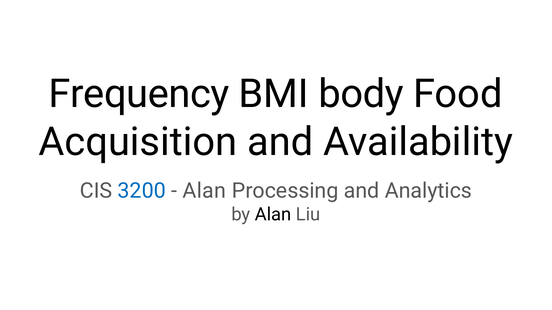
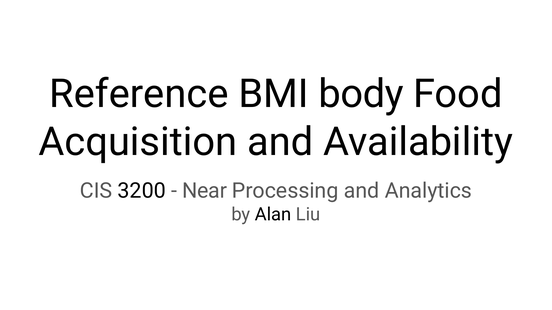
Frequency: Frequency -> Reference (139, 94)
3200 colour: blue -> black (142, 191)
Alan: Alan -> Near (205, 191)
